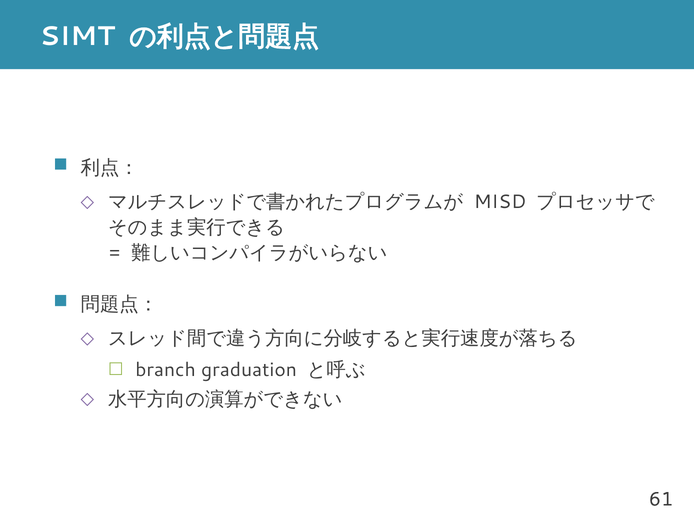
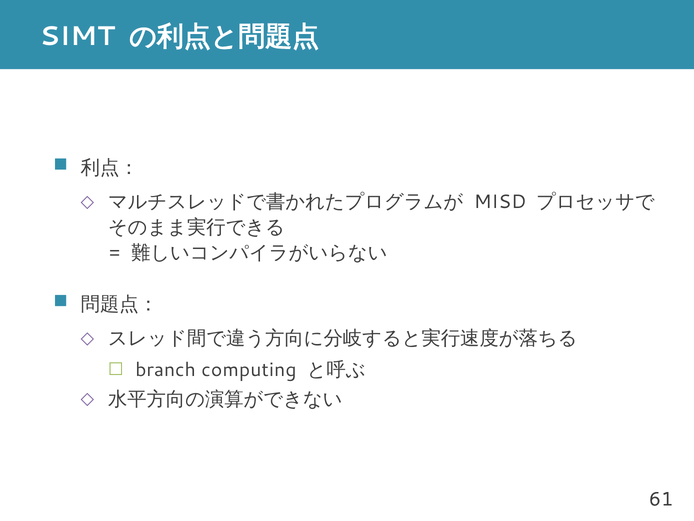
graduation: graduation -> computing (249, 369)
